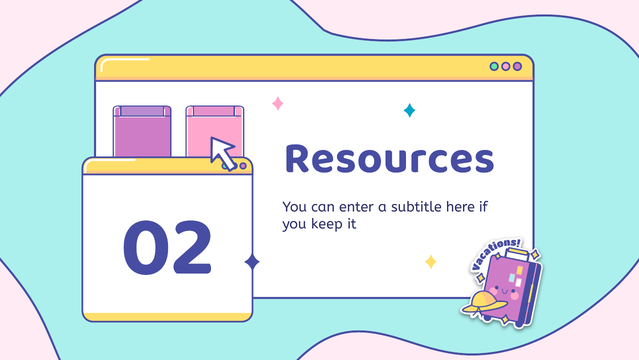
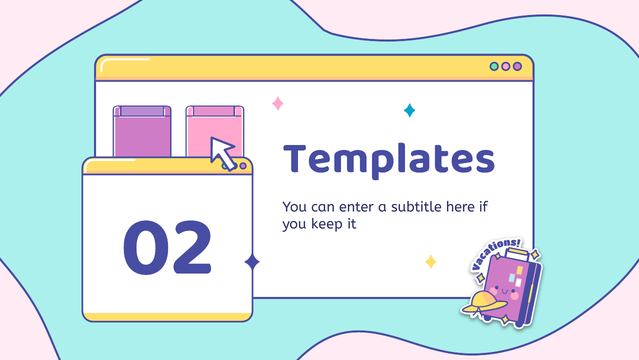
Resources: Resources -> Templates (389, 157)
